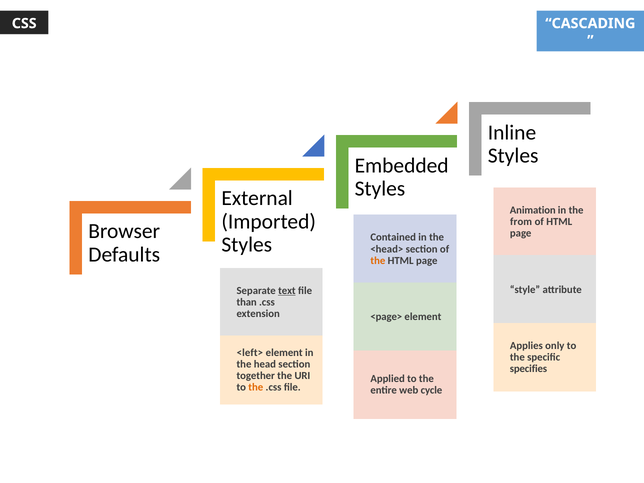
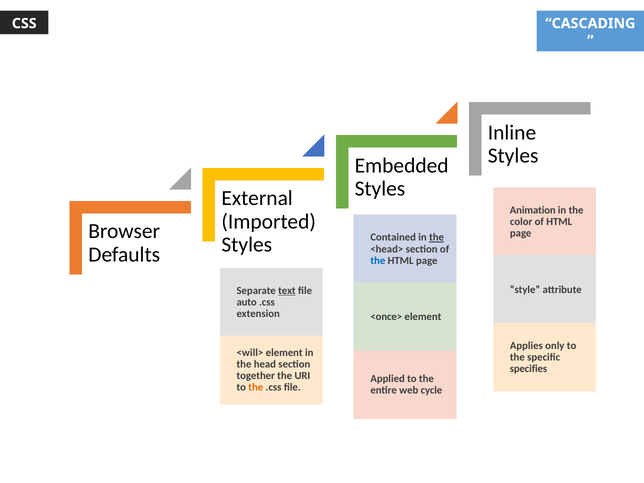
from: from -> color (521, 222)
the underline: none -> present (437, 237)
the colour: orange -> blue (378, 261)
than: than -> auto (247, 302)
<page>: <page> -> <once> (386, 317)
<left>: <left> -> <will> (250, 353)
